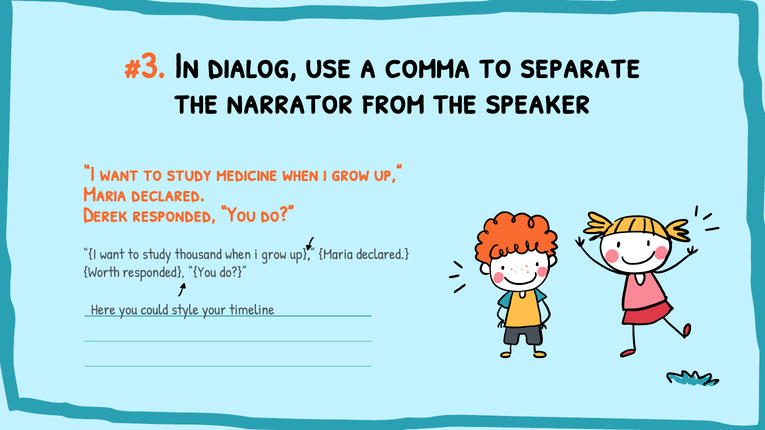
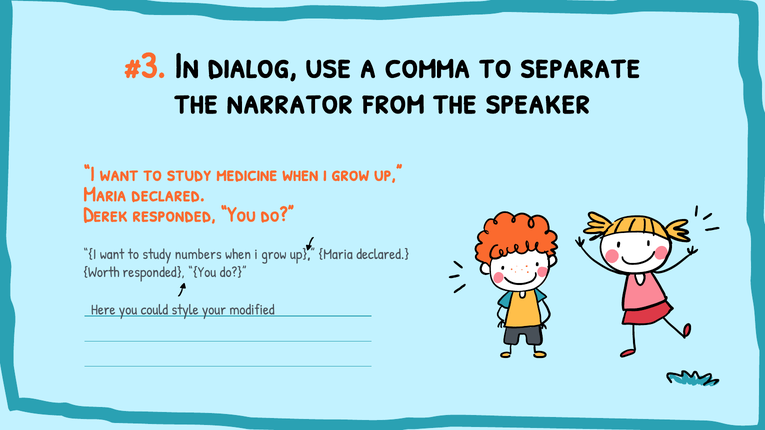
thousand: thousand -> numbers (198, 255)
timeline: timeline -> modified (252, 310)
